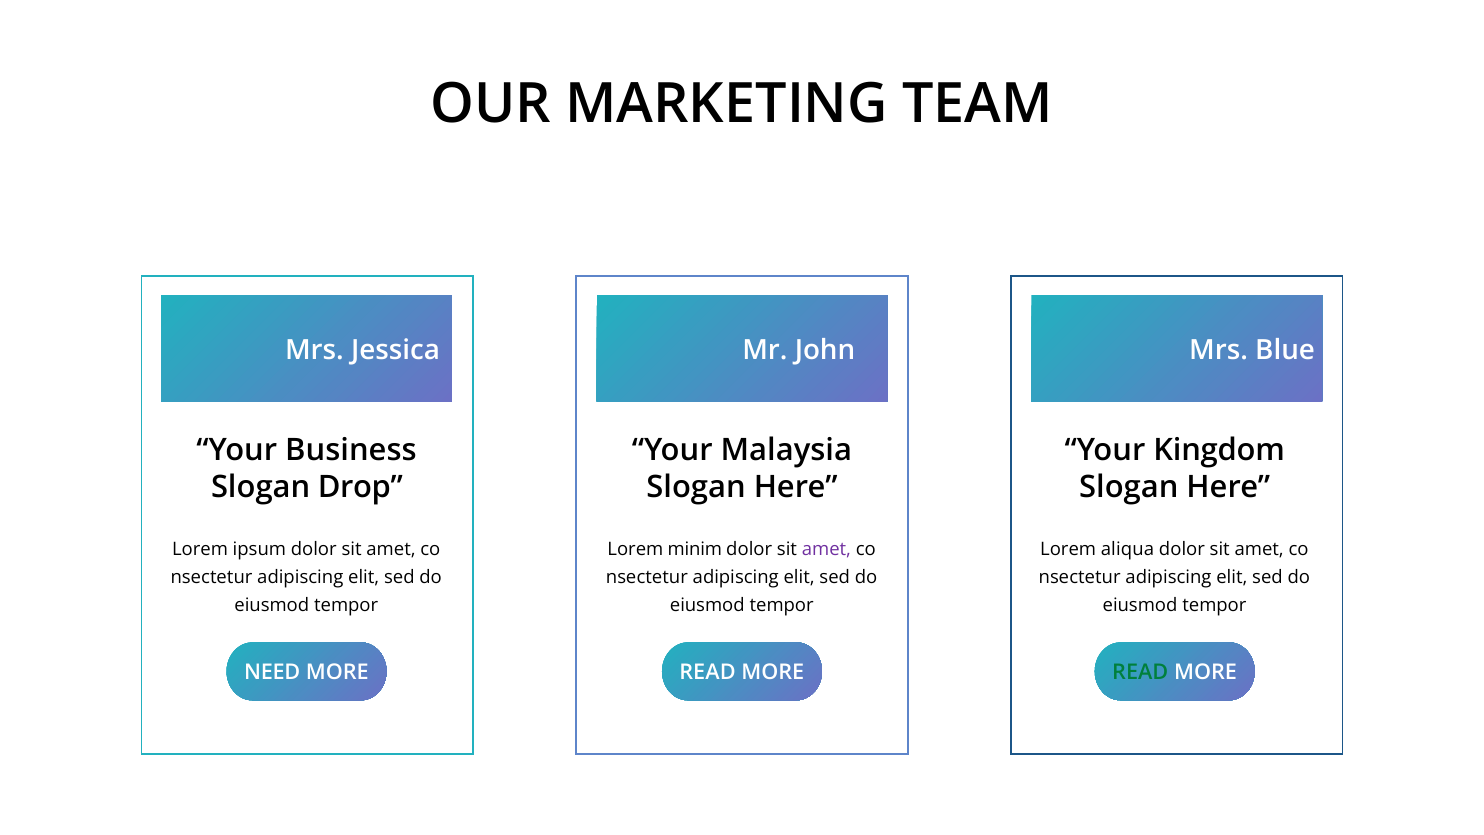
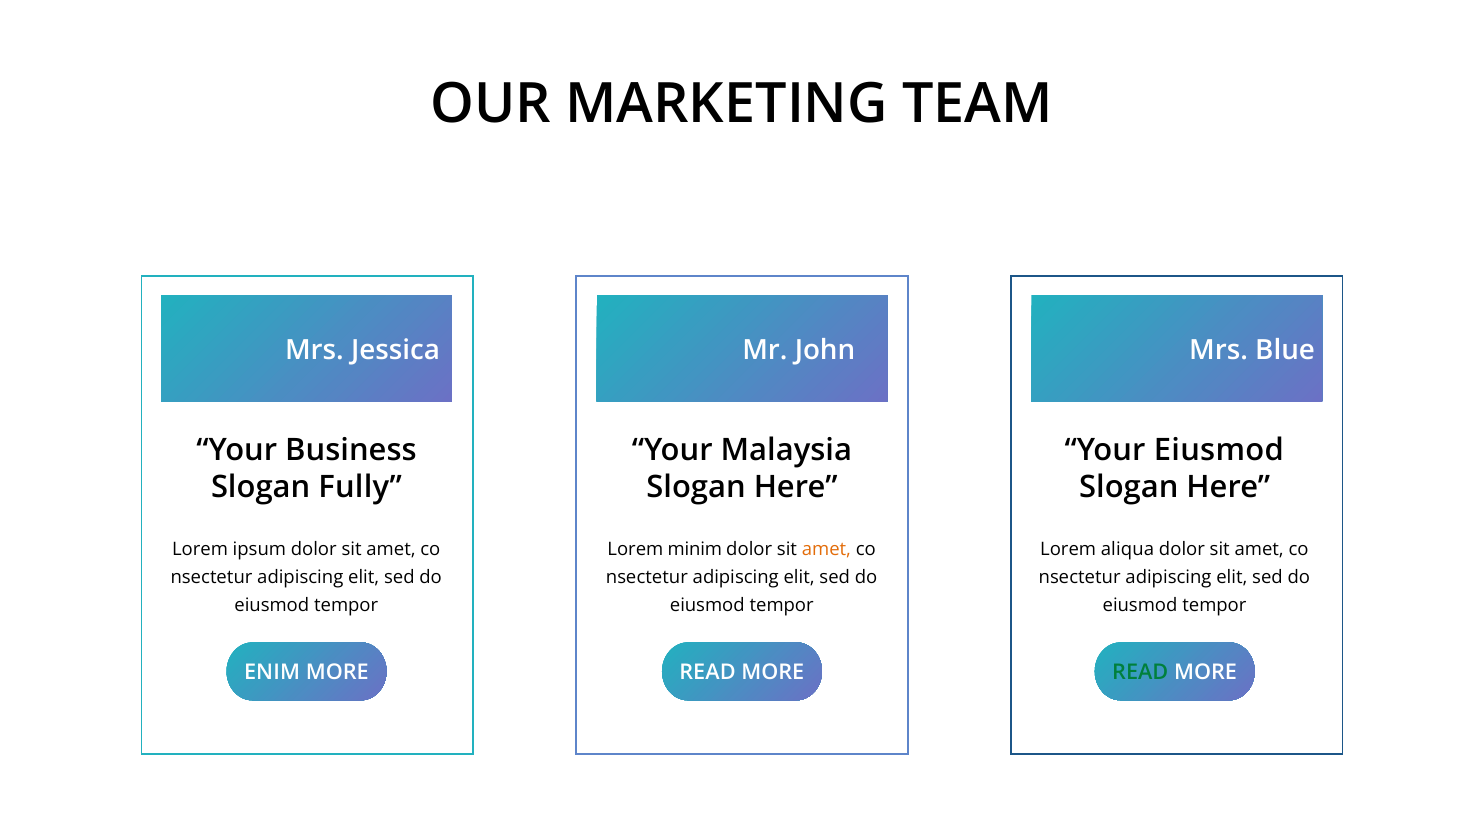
Your Kingdom: Kingdom -> Eiusmod (1219, 450)
Drop: Drop -> Fully (360, 487)
amet colour: purple -> orange (826, 549)
NEED: NEED -> ENIM (272, 673)
